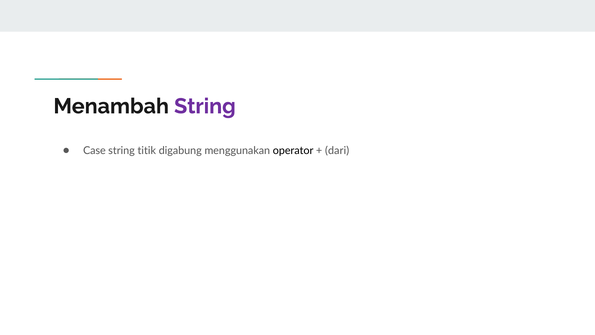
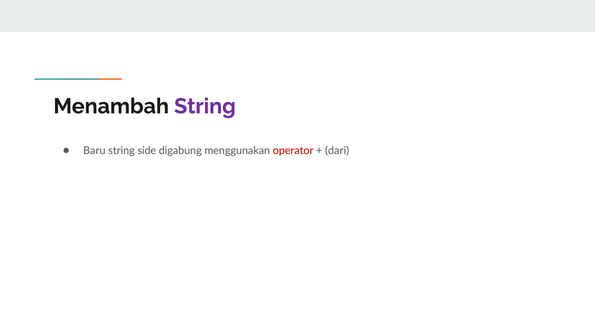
Case: Case -> Baru (94, 150)
titik: titik -> side (147, 150)
operator colour: black -> red (293, 150)
